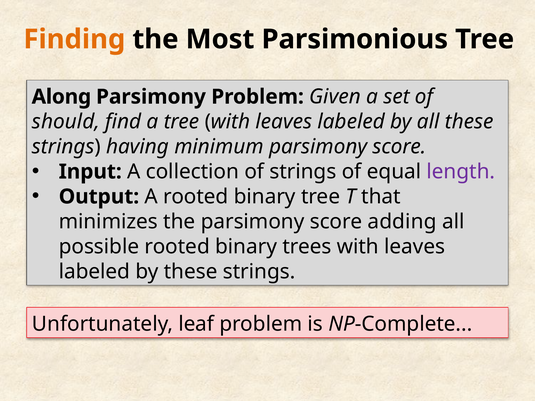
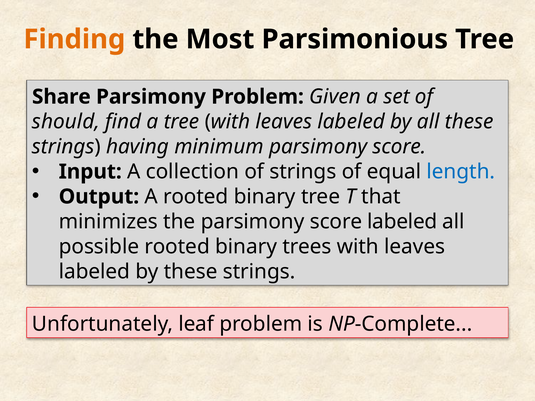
Along: Along -> Share (61, 97)
length colour: purple -> blue (461, 172)
score adding: adding -> labeled (402, 222)
